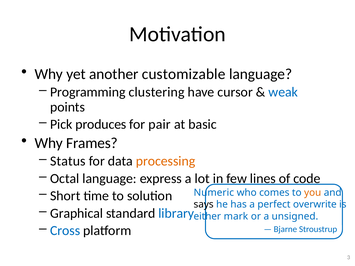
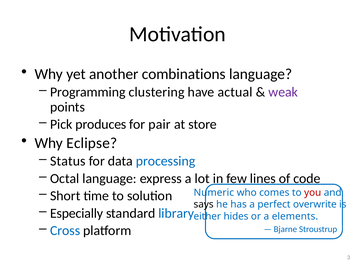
customizable: customizable -> combinations (184, 74)
cursor: cursor -> actual (235, 92)
weak colour: blue -> purple (283, 92)
basic: basic -> store (203, 124)
Frames: Frames -> Eclipse (92, 143)
processing colour: orange -> blue (166, 161)
you colour: orange -> red (313, 193)
Graphical: Graphical -> Especially (77, 213)
mark: mark -> hides (236, 216)
unsigned: unsigned -> elements (295, 216)
